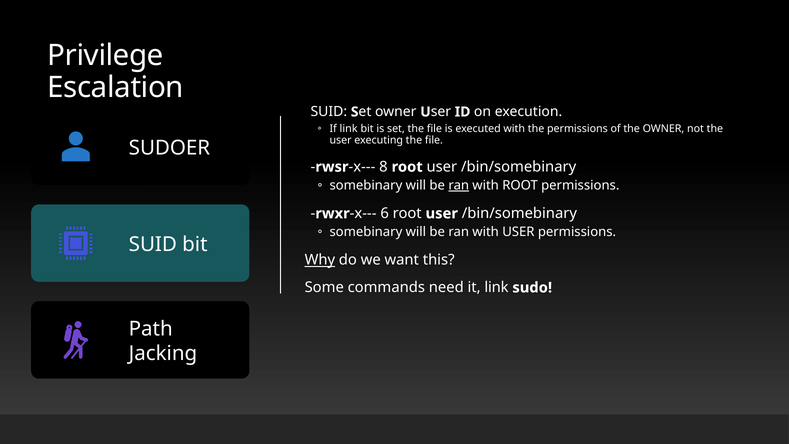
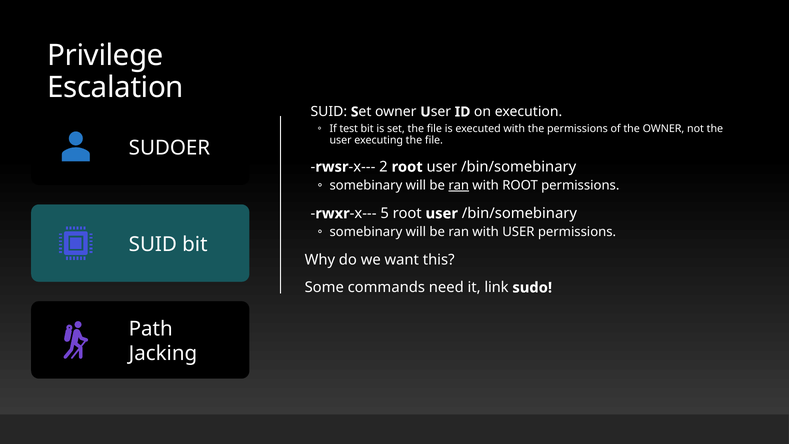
If link: link -> test (349, 128)
8: 8 -> 2 (383, 167)
6: 6 -> 5 (385, 213)
Why underline: present -> none (320, 260)
